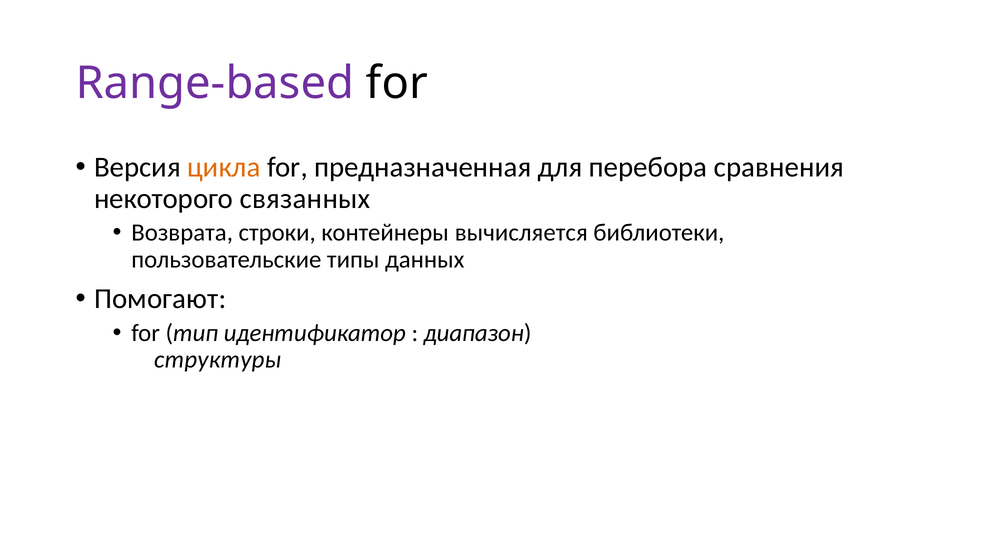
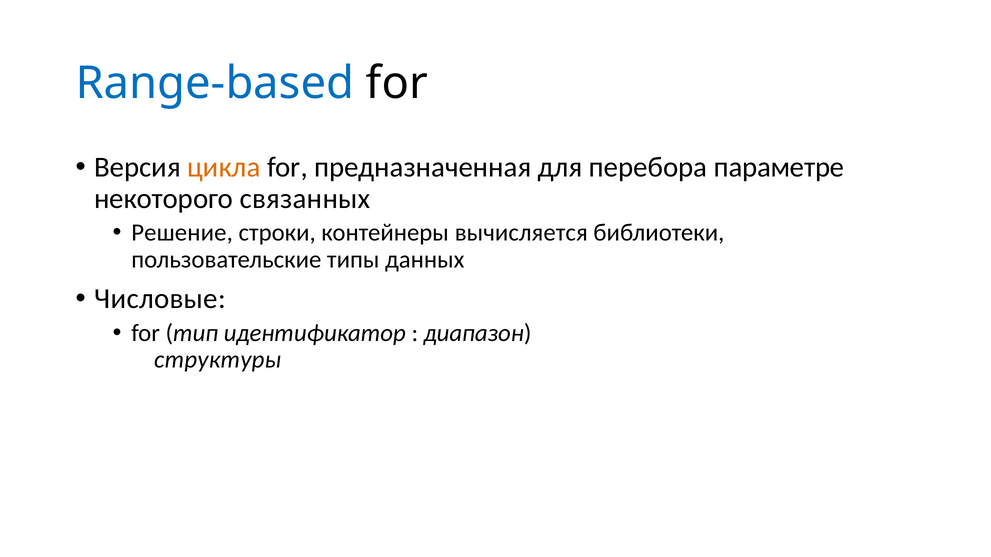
Range-based colour: purple -> blue (215, 83)
сравнения: сравнения -> параметре (779, 168)
Возврата: Возврата -> Решение (182, 233)
Помогают: Помогают -> Числовые (160, 299)
